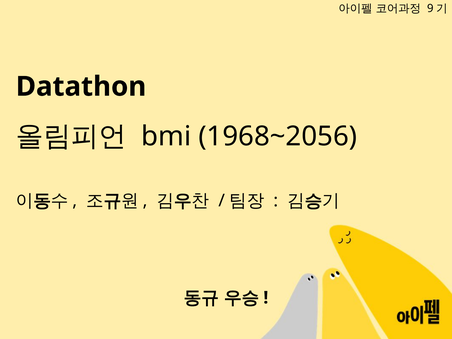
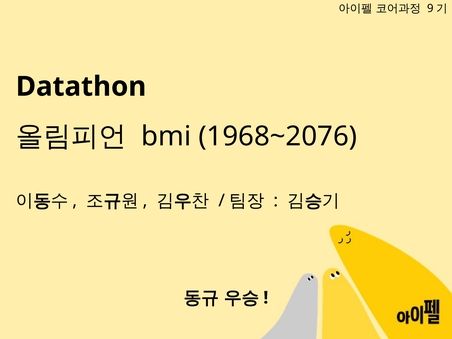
1968~2056: 1968~2056 -> 1968~2076 (278, 136)
